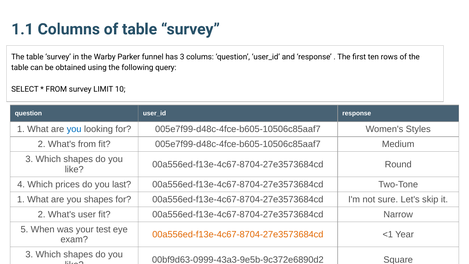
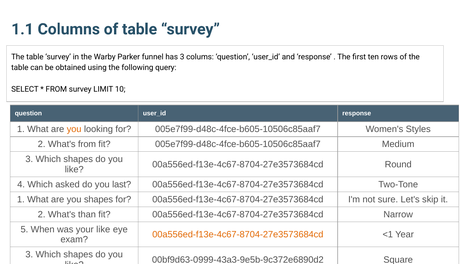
you colour: blue -> orange (74, 129)
prices: prices -> asked (68, 184)
user: user -> than (87, 214)
your test: test -> like (103, 229)
